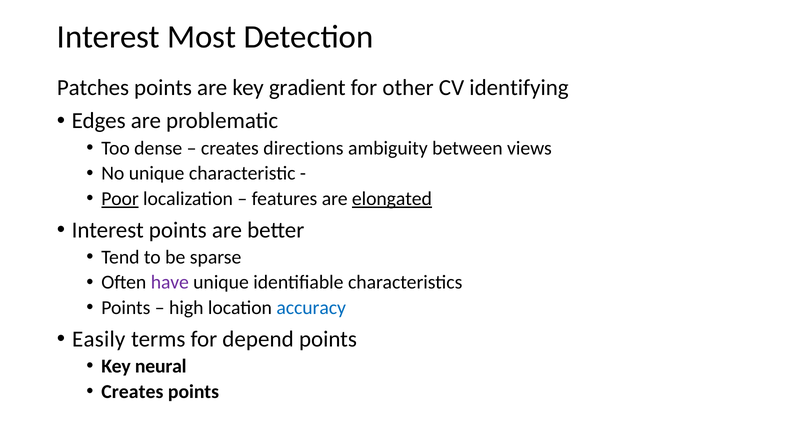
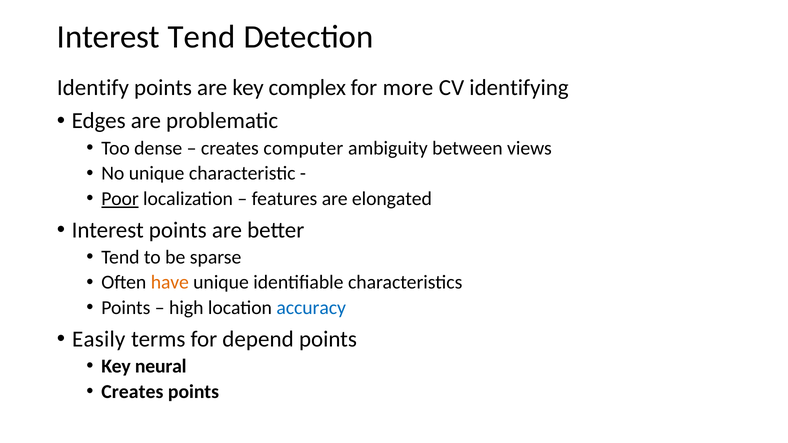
Interest Most: Most -> Tend (202, 37)
Patches: Patches -> Identify (93, 88)
gradient: gradient -> complex (307, 88)
other: other -> more (408, 88)
directions: directions -> computer (303, 148)
elongated underline: present -> none (392, 199)
have colour: purple -> orange (170, 283)
